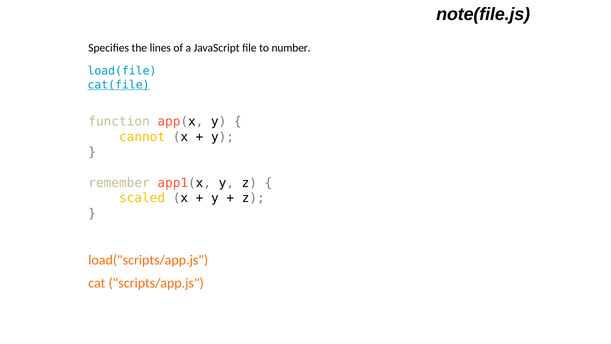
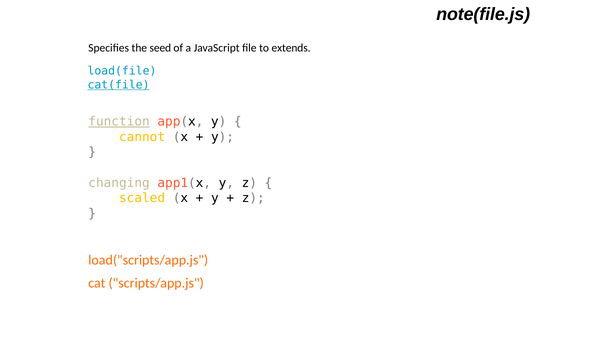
lines: lines -> seed (160, 48)
number: number -> extends (291, 48)
function underline: none -> present (119, 122)
remember: remember -> changing (119, 183)
